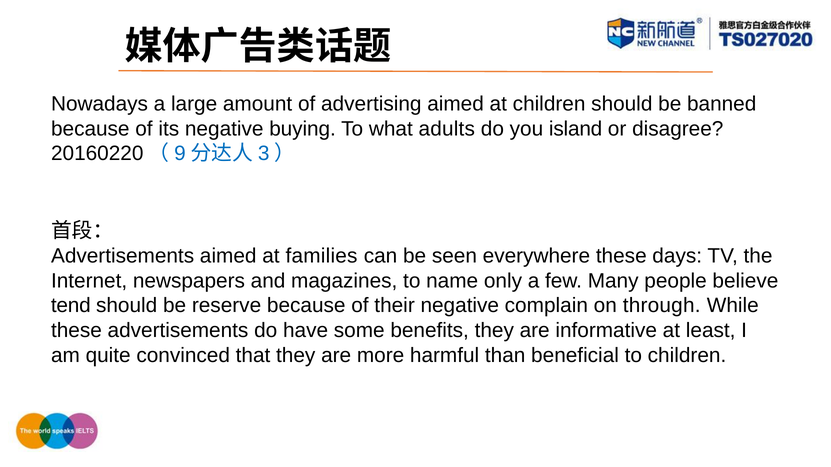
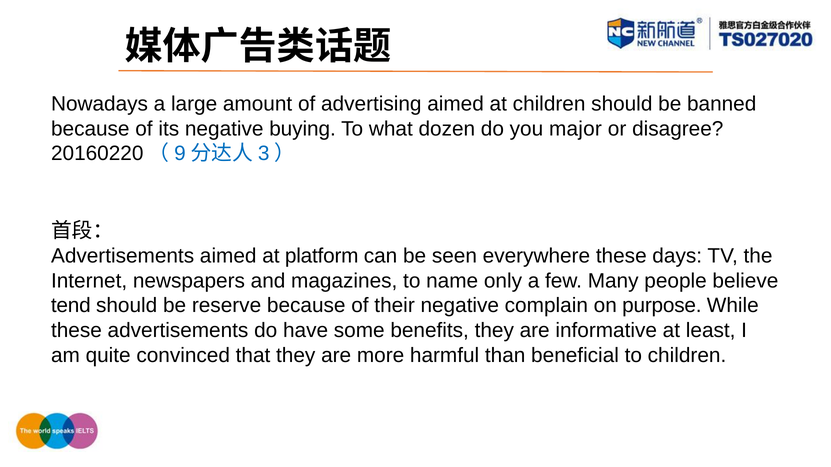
adults: adults -> dozen (447, 129)
island: island -> major (575, 129)
families: families -> platform (322, 256)
through: through -> purpose (662, 306)
